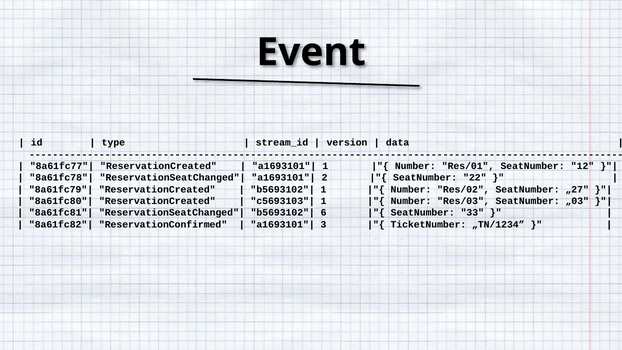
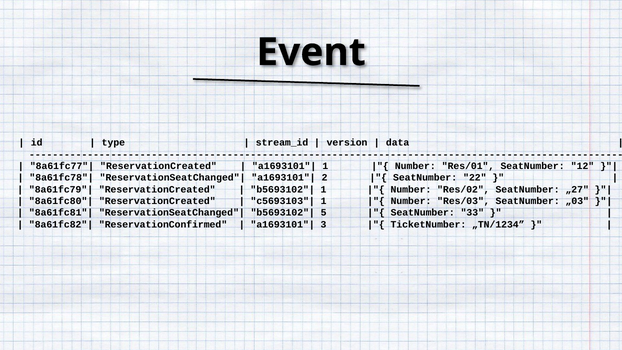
6: 6 -> 5 (324, 213)
